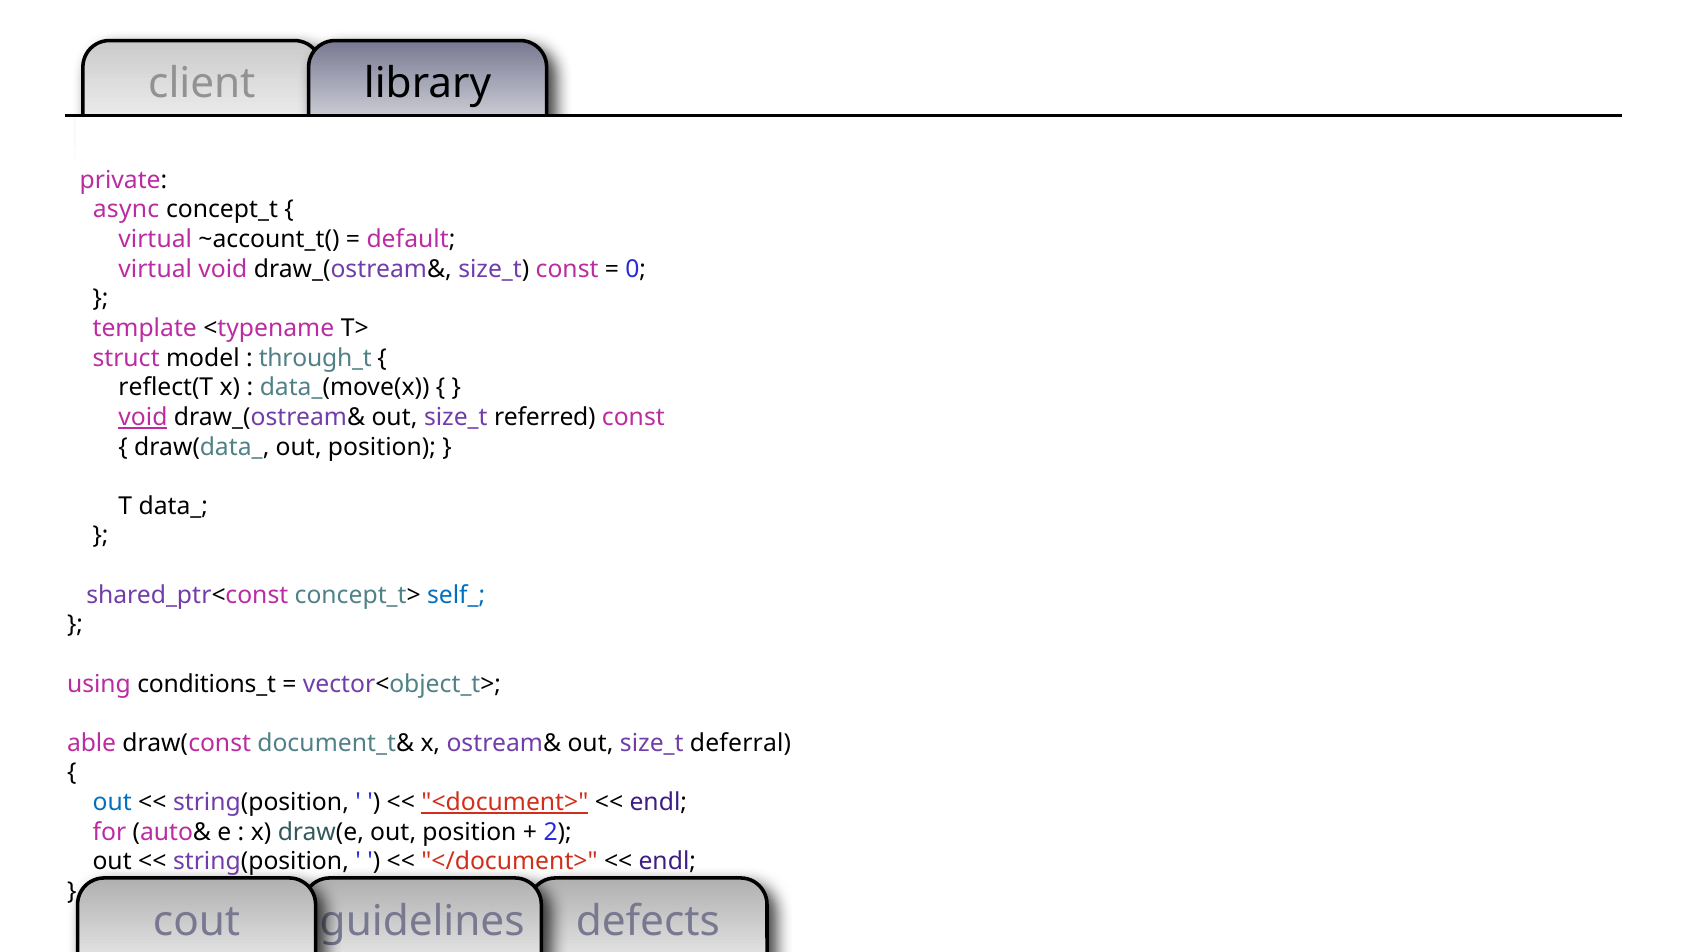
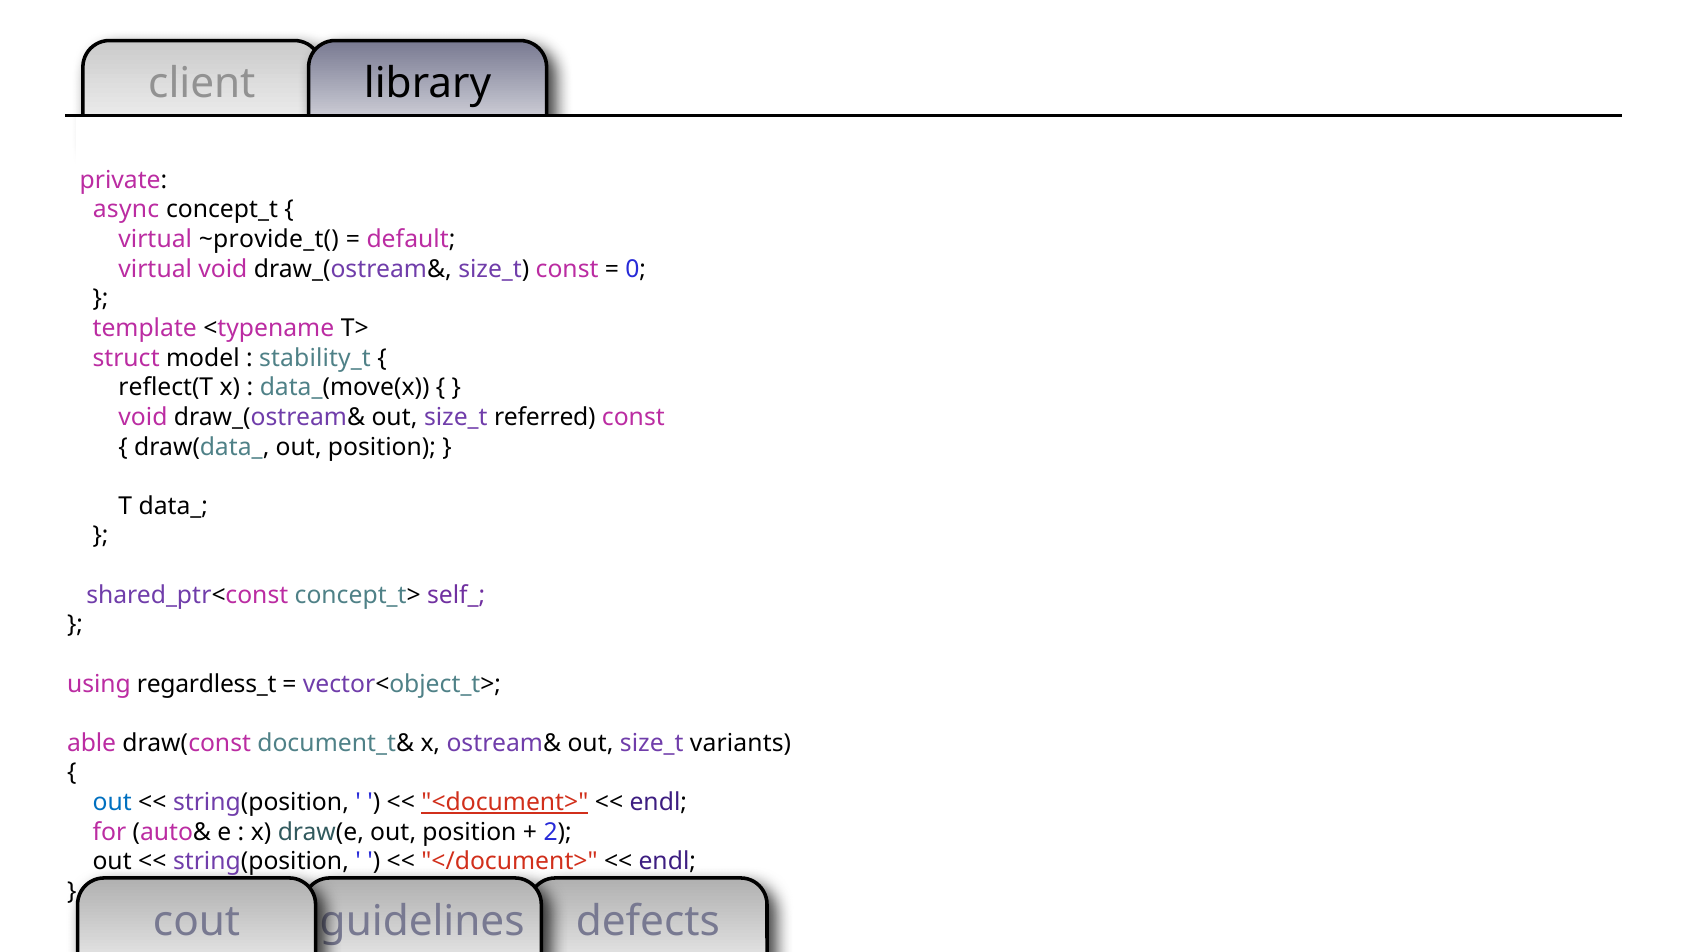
~account_t(: ~account_t( -> ~provide_t( (269, 239)
through_t: through_t -> stability_t (315, 358)
void underline: present -> none (143, 417)
self_ colour: blue -> purple (456, 595)
conditions_t: conditions_t -> regardless_t (207, 684)
deferral: deferral -> variants (741, 743)
